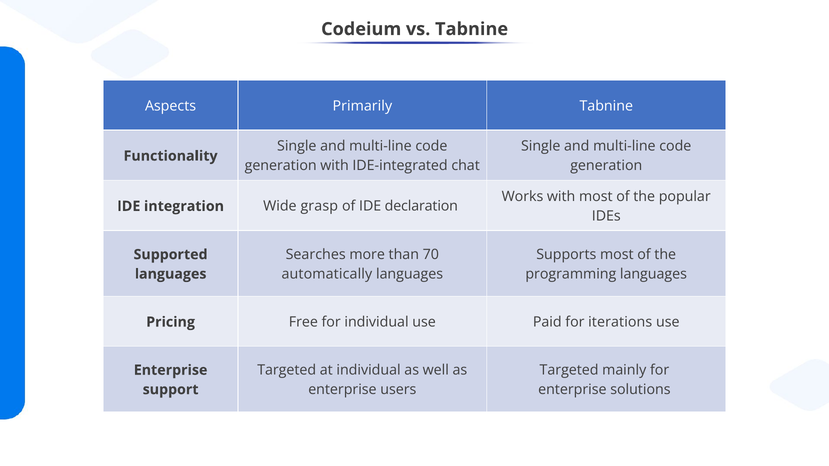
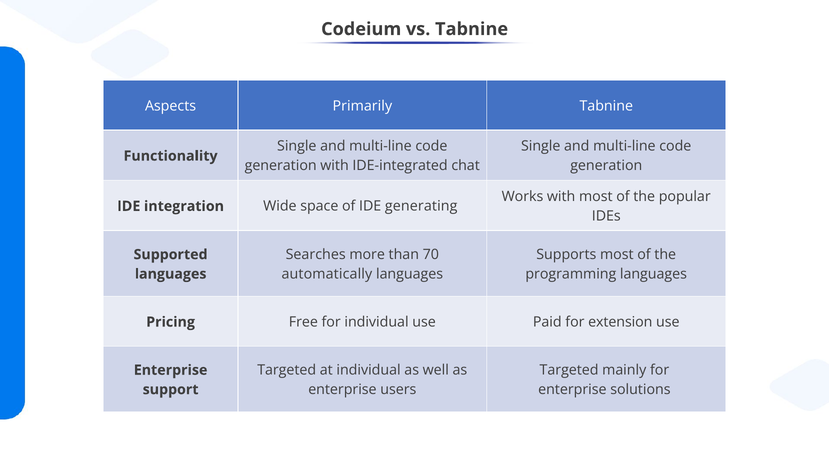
grasp: grasp -> space (319, 206)
declaration: declaration -> generating (421, 206)
iterations: iterations -> extension (620, 322)
